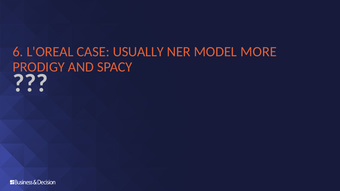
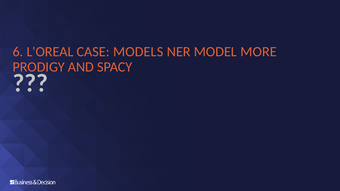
USUALLY: USUALLY -> MODELS (138, 52)
